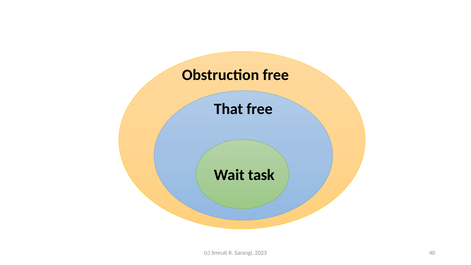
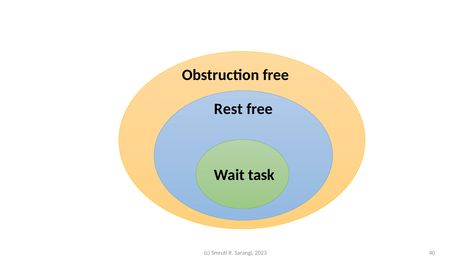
That: That -> Rest (228, 109)
